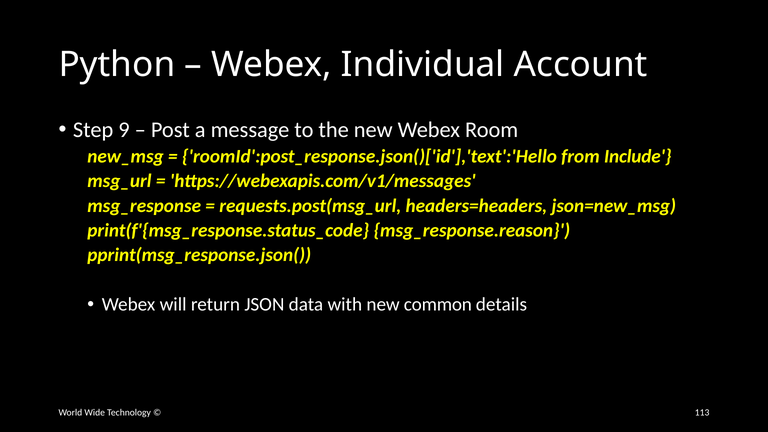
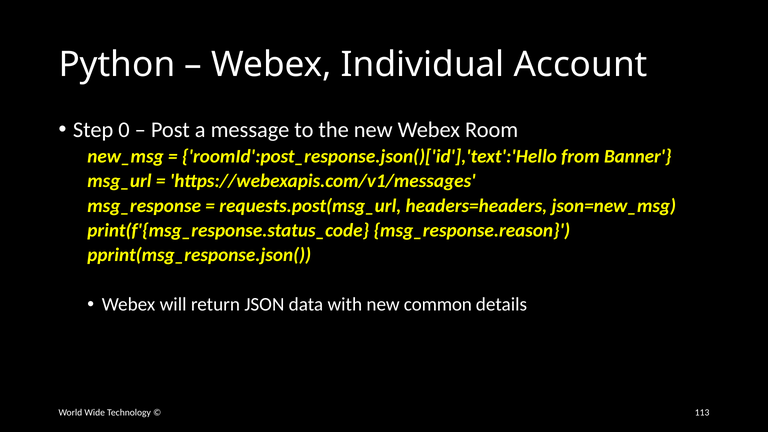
9: 9 -> 0 (124, 130)
Include: Include -> Banner (638, 156)
